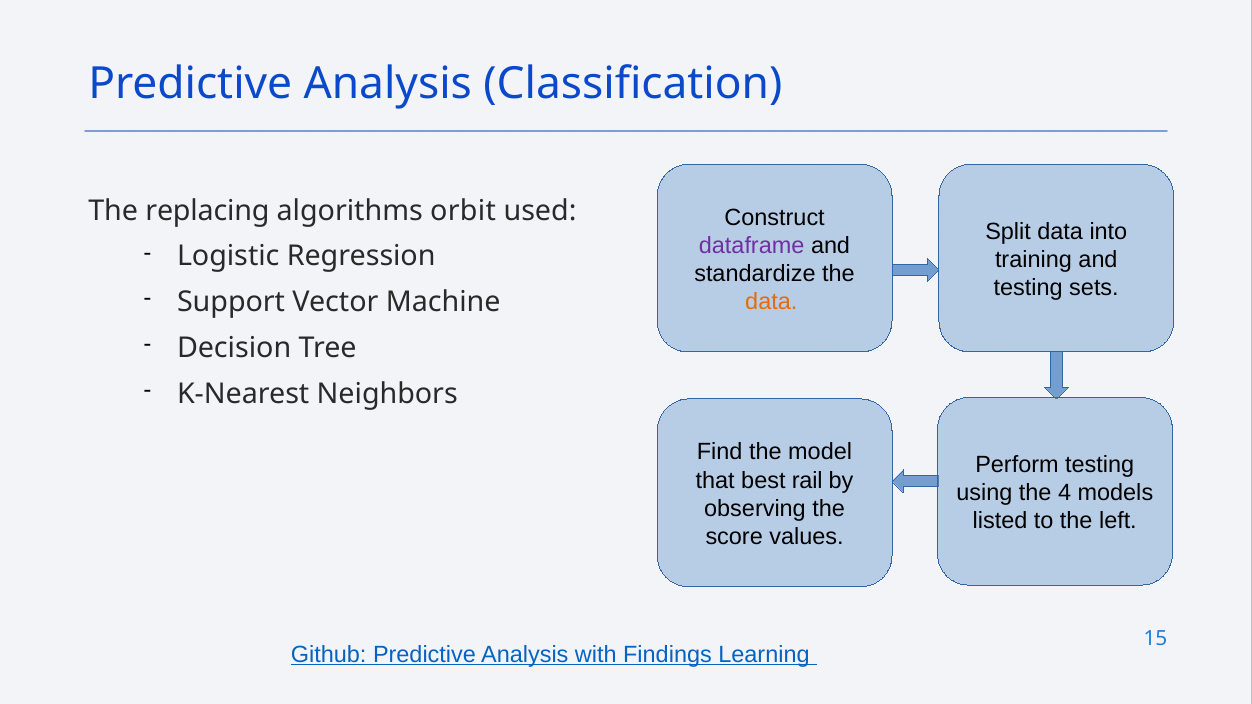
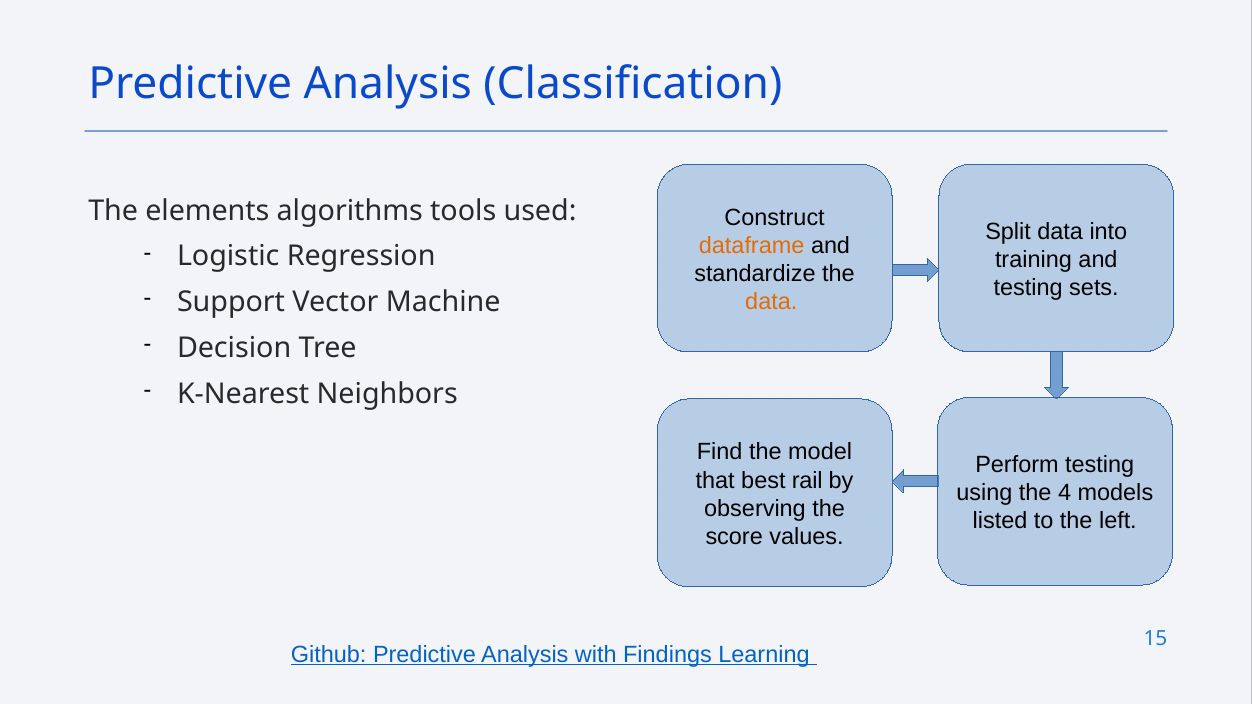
replacing: replacing -> elements (207, 211)
orbit: orbit -> tools (463, 211)
dataframe colour: purple -> orange (752, 246)
